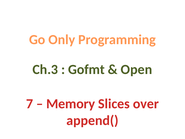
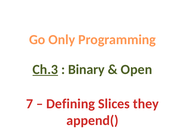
Ch.3 underline: none -> present (45, 69)
Gofmt: Gofmt -> Binary (86, 69)
Memory: Memory -> Defining (71, 104)
over: over -> they (146, 104)
